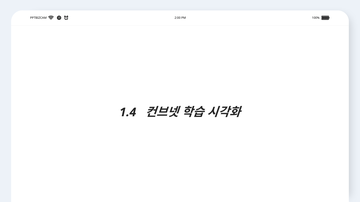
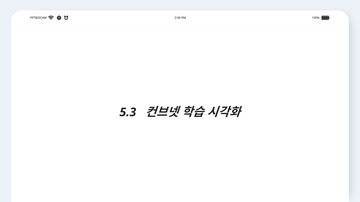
1.4: 1.4 -> 5.3 (128, 113)
